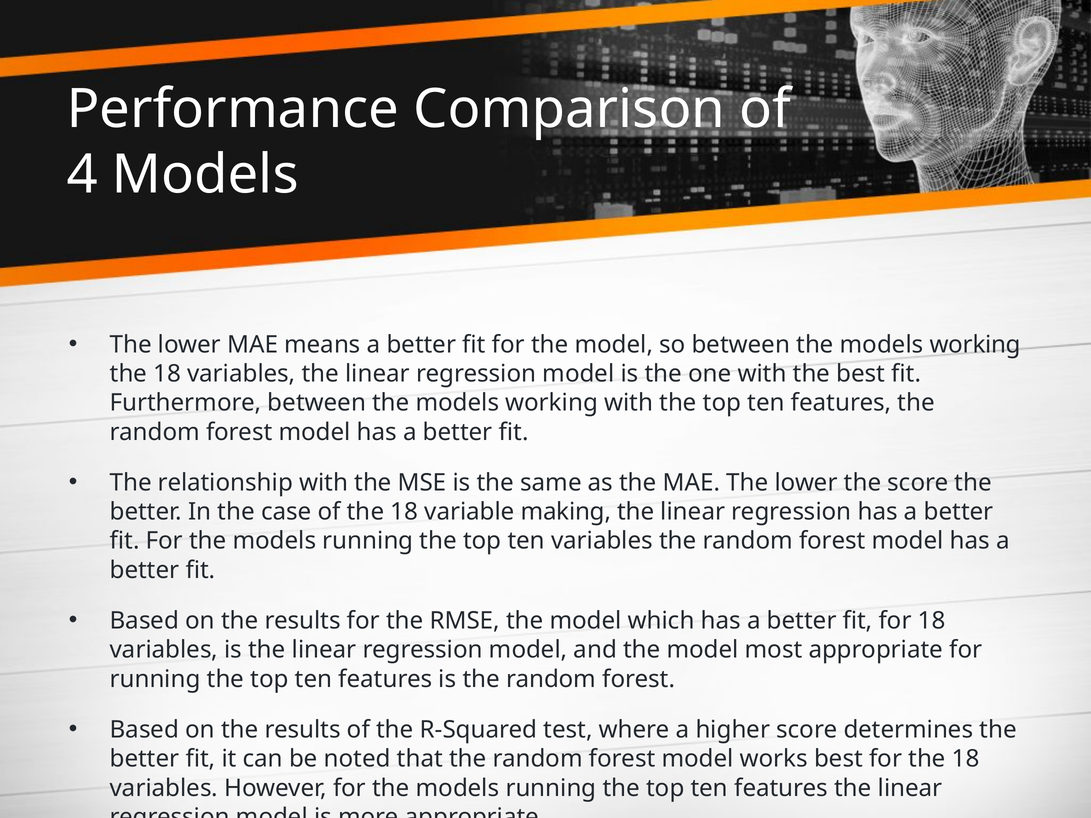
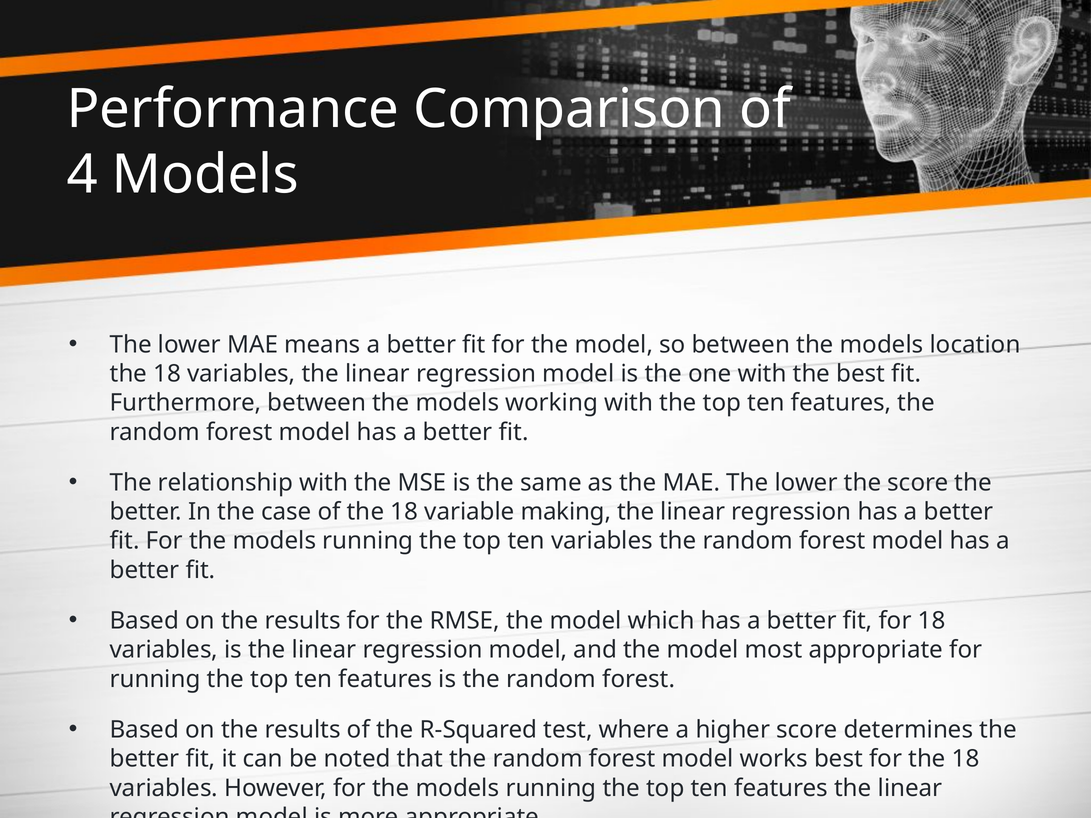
working: working -> location (975, 345)
